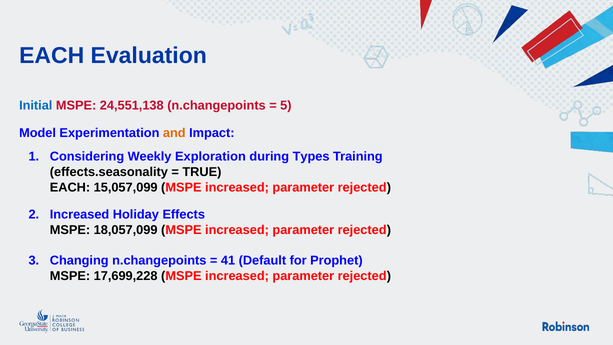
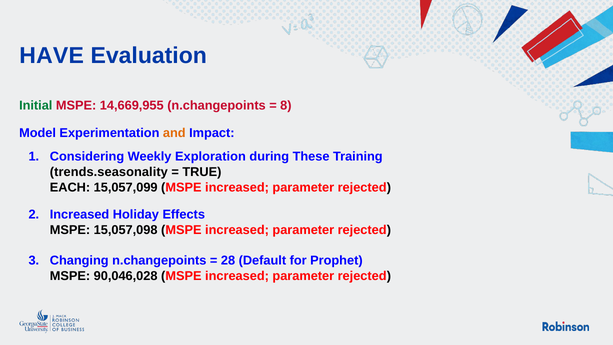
EACH: EACH -> HAVE (52, 56)
Initial colour: blue -> green (36, 106)
24,551,138: 24,551,138 -> 14,669,955 (132, 106)
5: 5 -> 8 (286, 106)
Types: Types -> These (311, 157)
effects.seasonality: effects.seasonality -> trends.seasonality (109, 172)
18,057,099: 18,057,099 -> 15,057,098 (126, 230)
41: 41 -> 28 (228, 261)
17,699,228: 17,699,228 -> 90,046,028 (126, 276)
